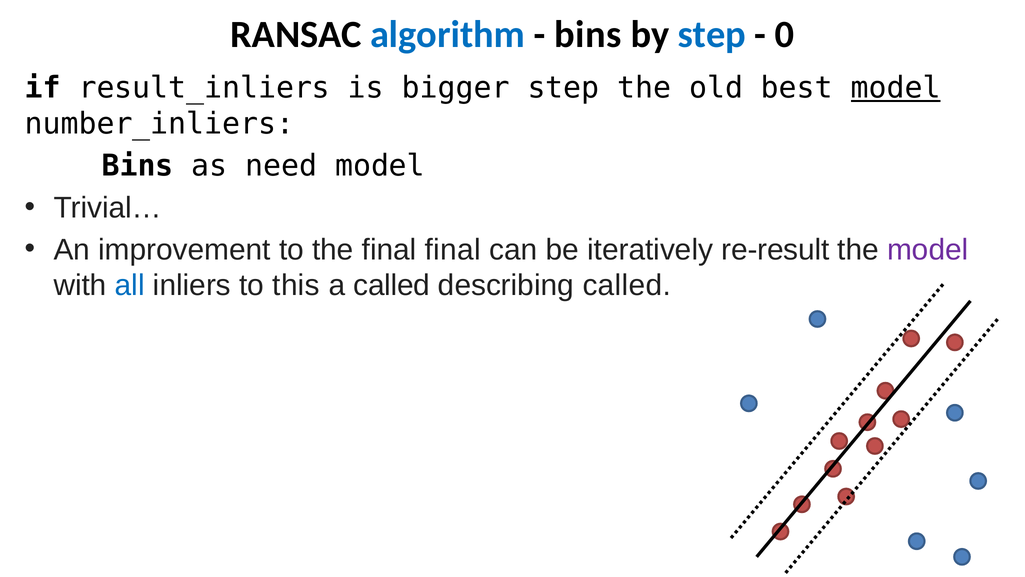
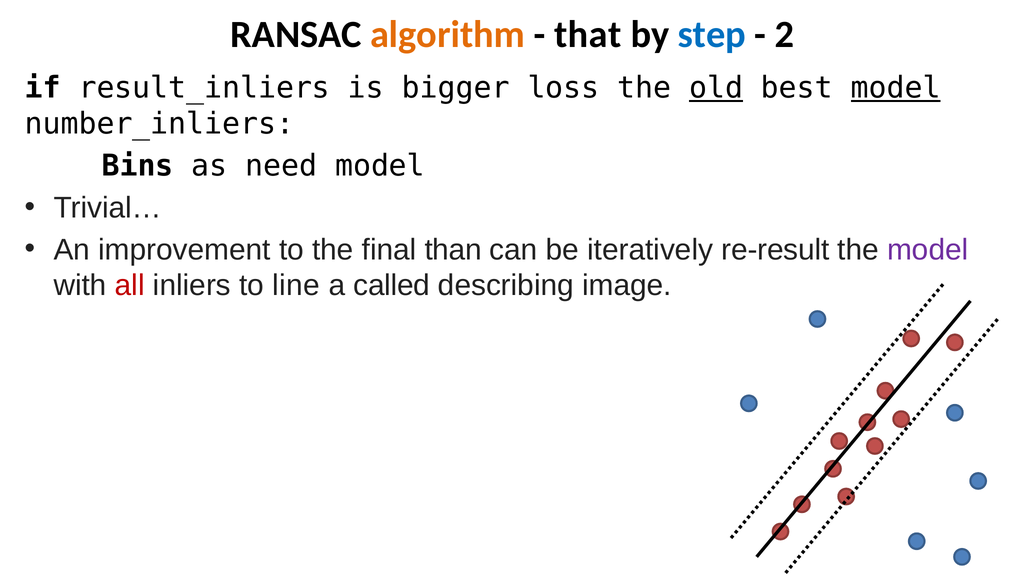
algorithm colour: blue -> orange (448, 35)
bins: bins -> that (588, 35)
0: 0 -> 2 (784, 35)
bigger step: step -> loss (563, 88)
old underline: none -> present (716, 88)
final final: final -> than (453, 250)
all colour: blue -> red (130, 285)
this: this -> line (296, 285)
describing called: called -> image (627, 285)
